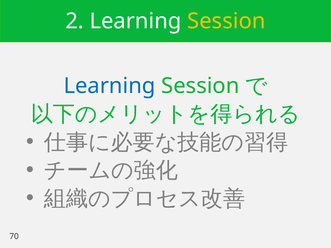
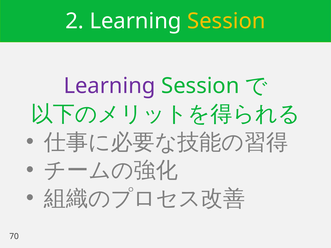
Learning colour: blue -> purple (109, 86)
